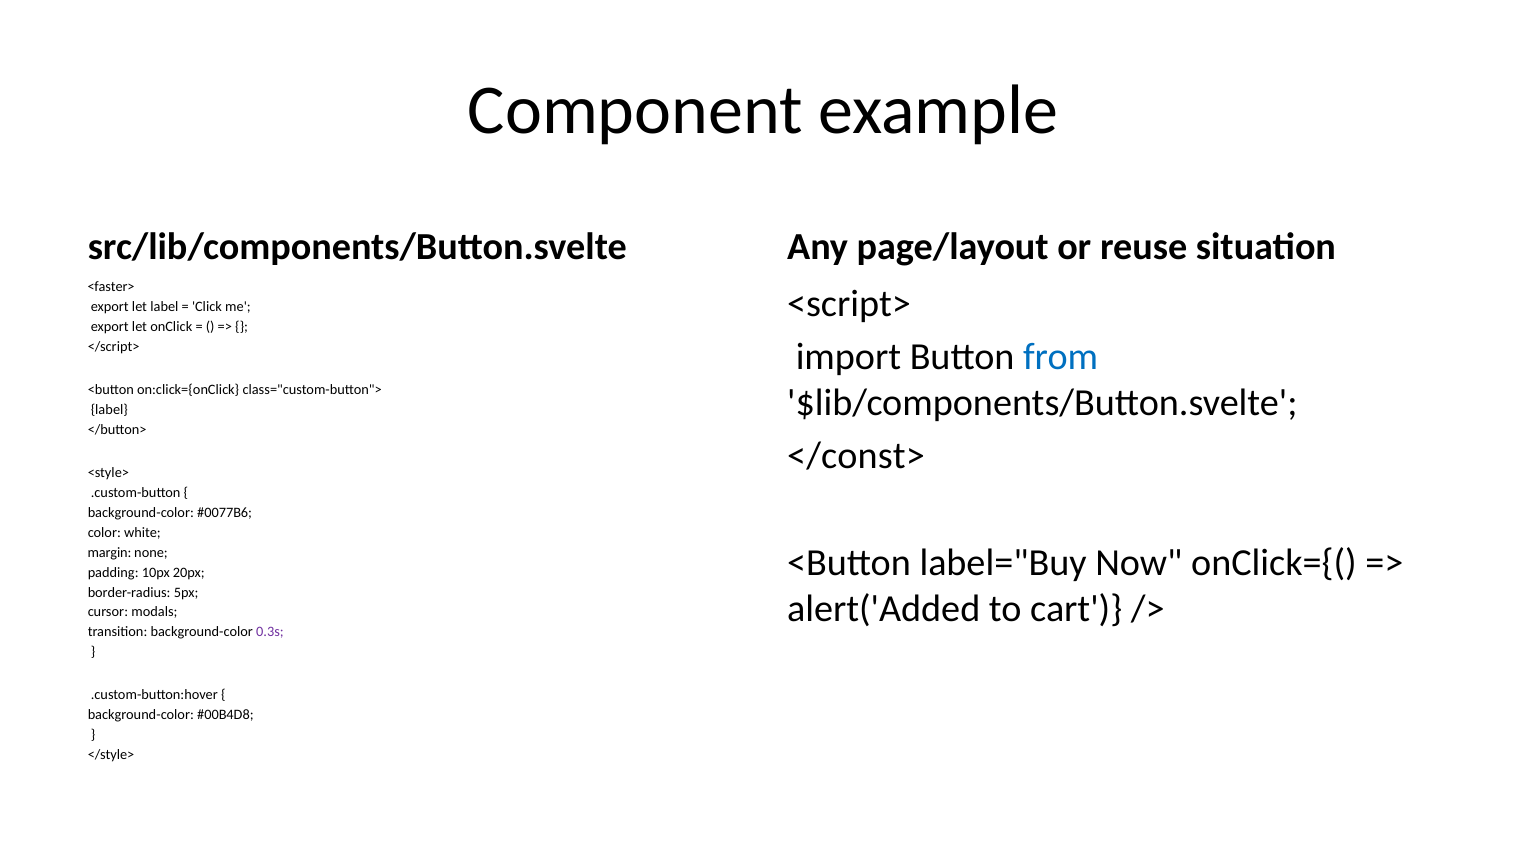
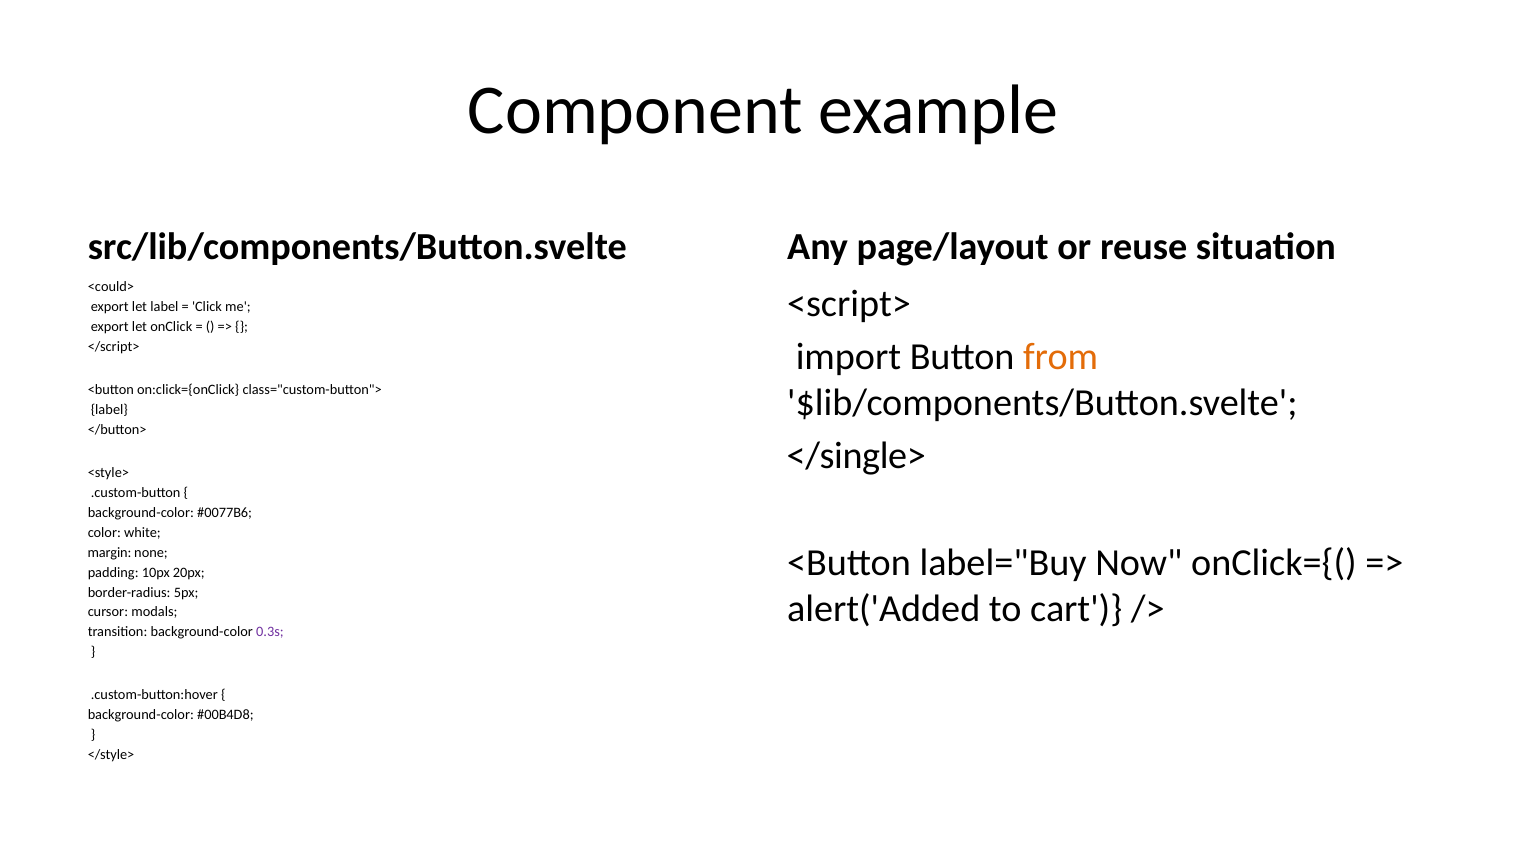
<faster>: <faster> -> <could> (111, 287)
from colour: blue -> orange (1061, 357)
</const>: </const> -> </single> (856, 456)
